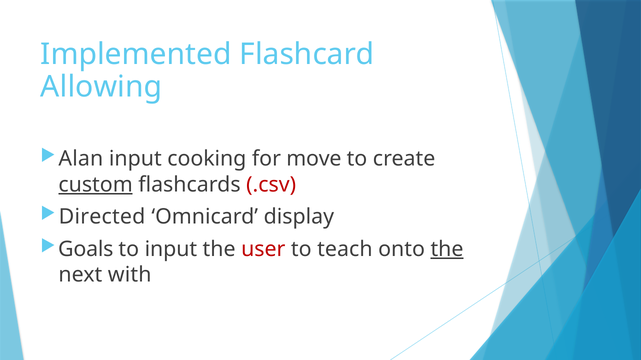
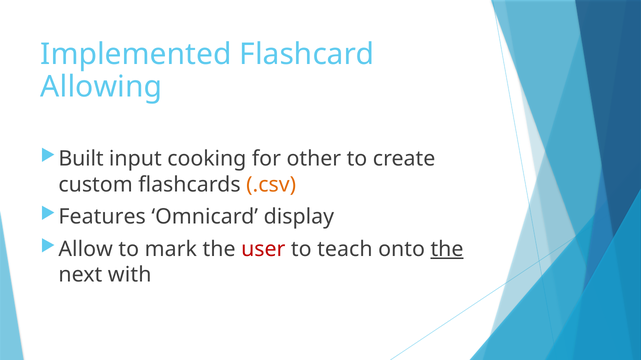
Alan: Alan -> Built (81, 159)
move: move -> other (314, 159)
custom underline: present -> none (96, 185)
.csv colour: red -> orange (271, 185)
Directed: Directed -> Features (102, 217)
Goals: Goals -> Allow (86, 249)
to input: input -> mark (171, 249)
